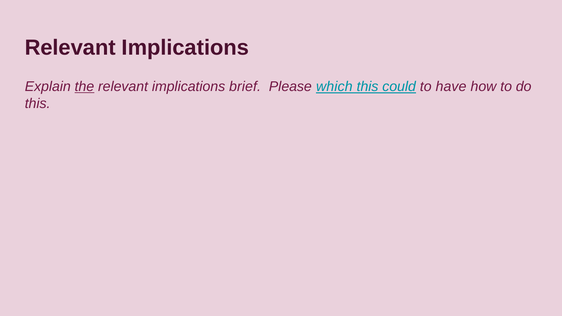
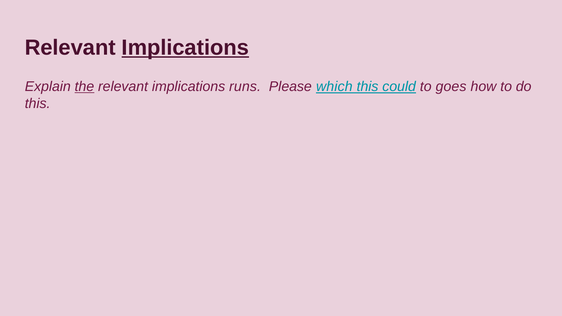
Implications underline: none -> present (185, 48)
brief: brief -> runs (245, 87)
have: have -> goes (451, 87)
